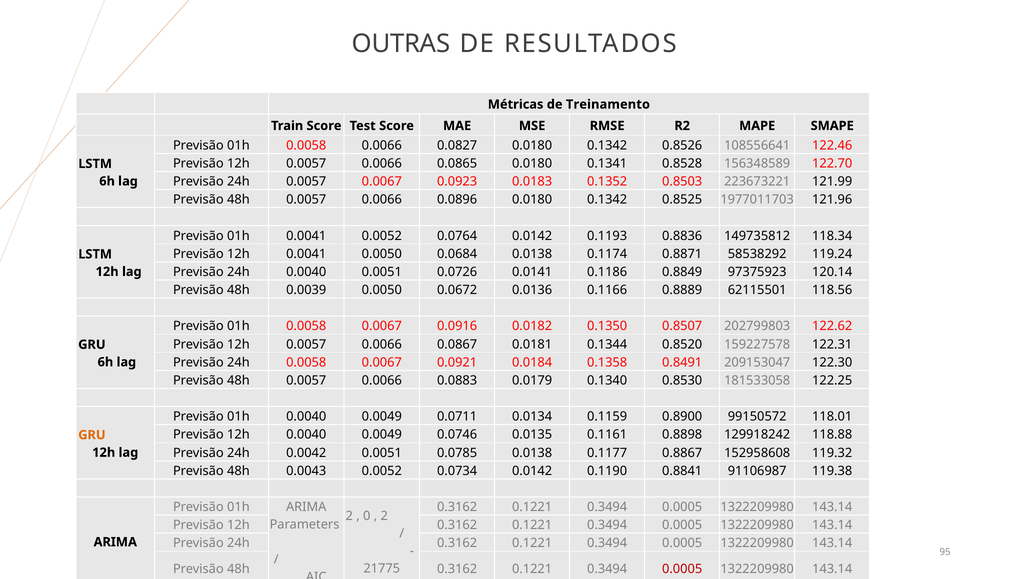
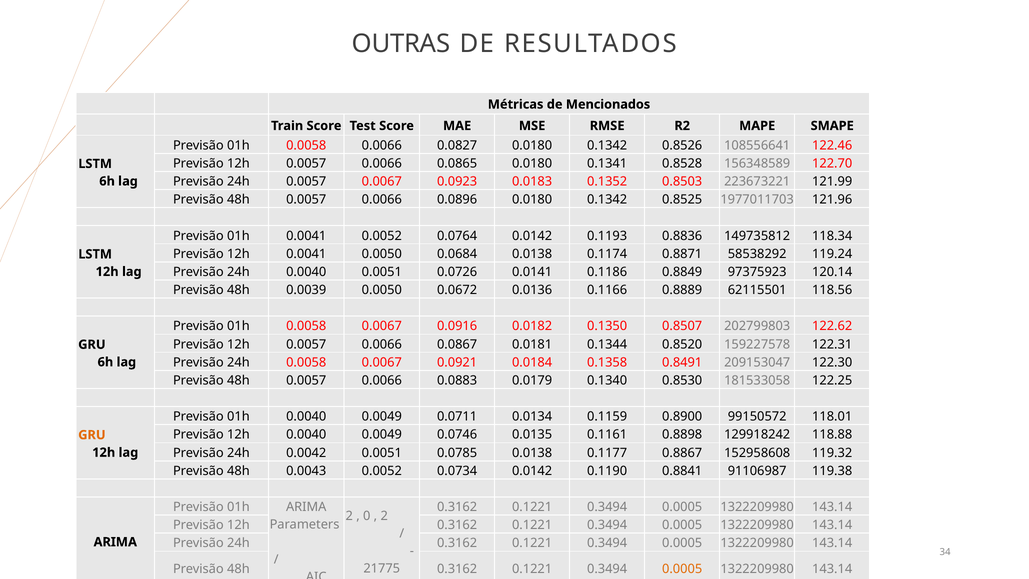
Treinamento: Treinamento -> Mencionados (608, 104)
95: 95 -> 34 (945, 552)
0.0005 colour: red -> orange (682, 569)
